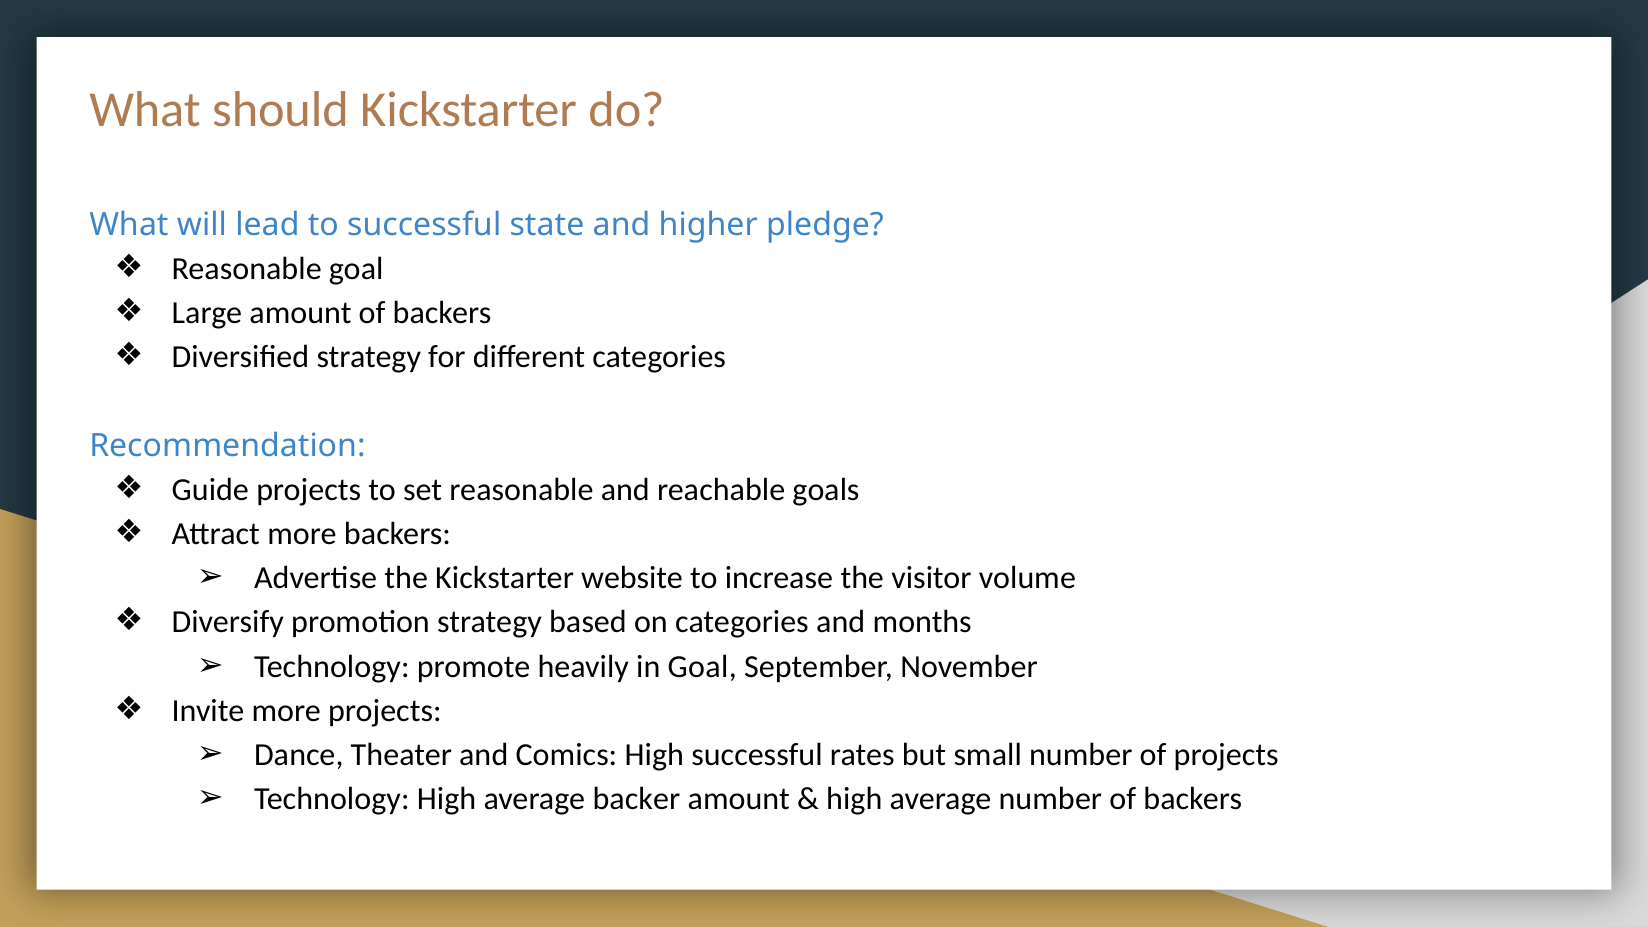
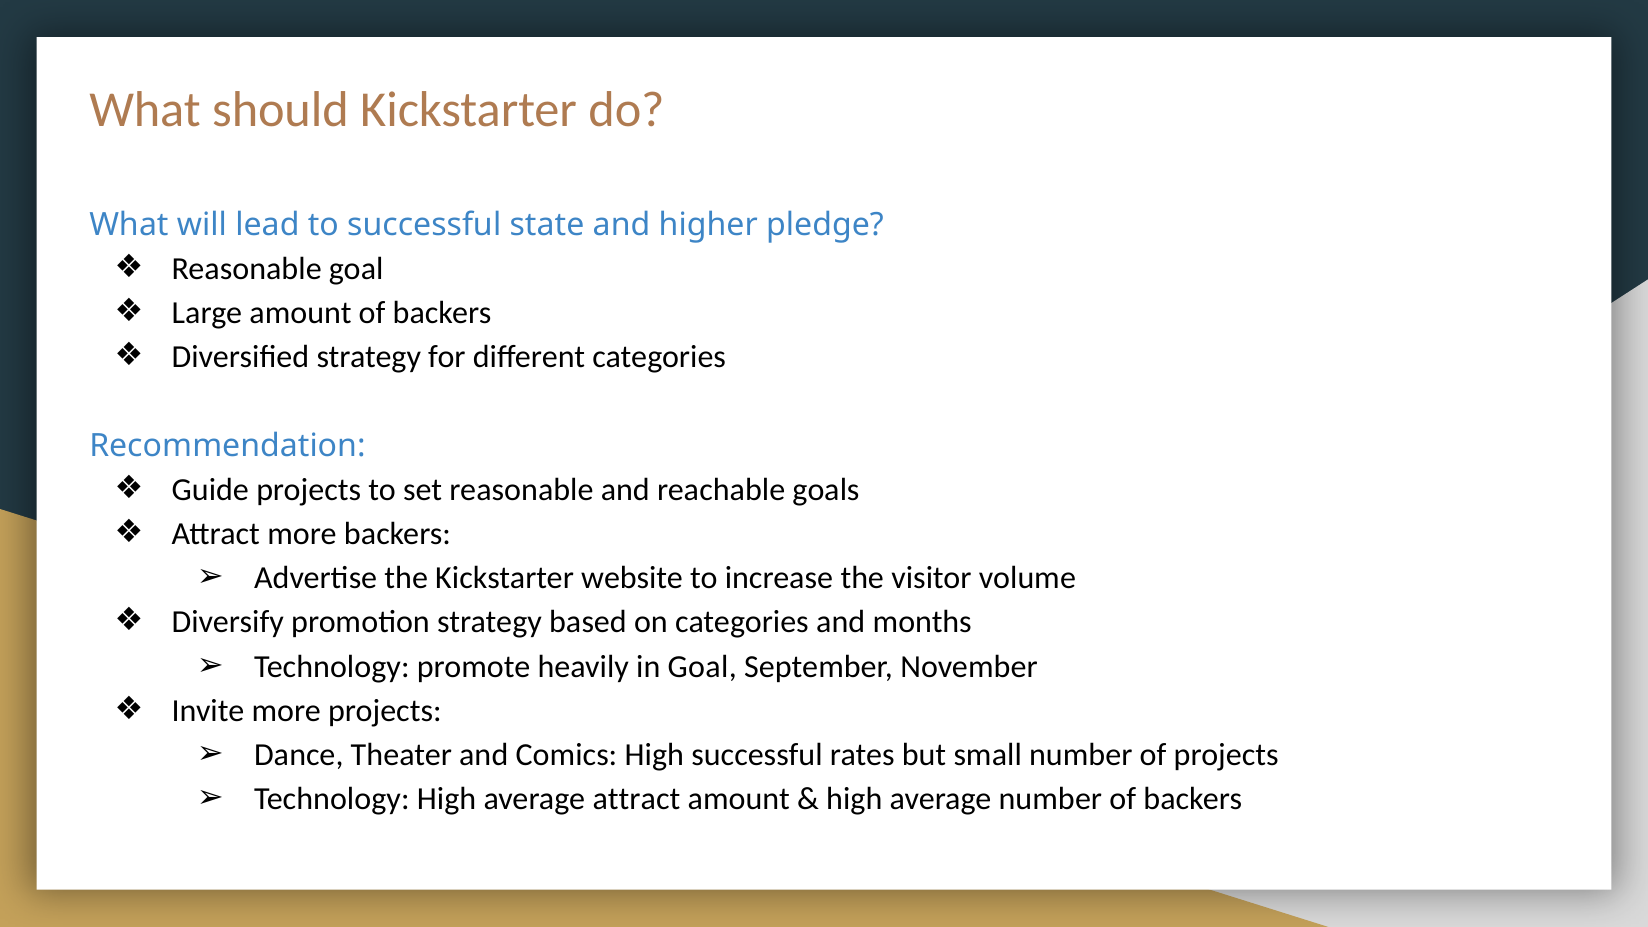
average backer: backer -> attract (636, 799)
